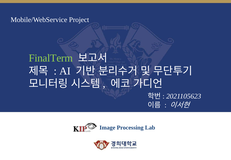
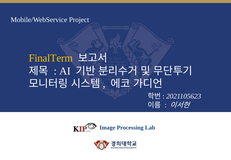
FinalTerm colour: light green -> yellow (51, 58)
